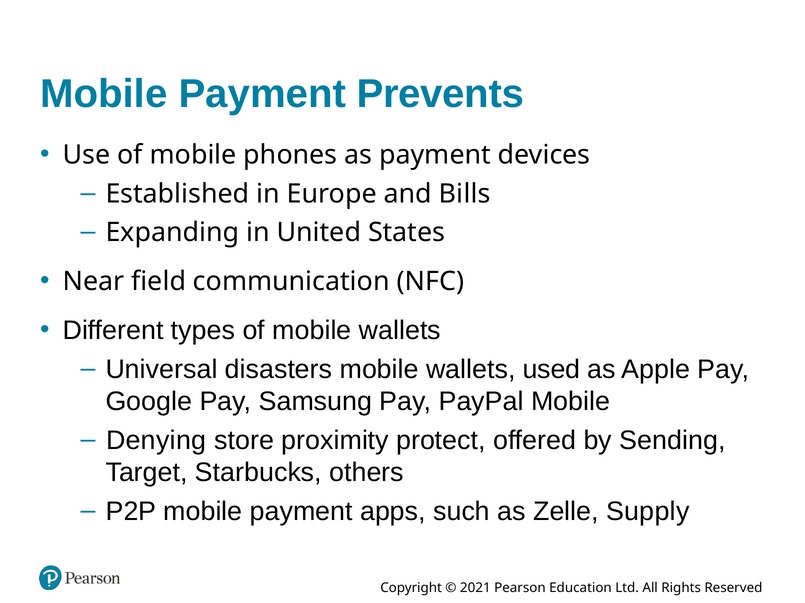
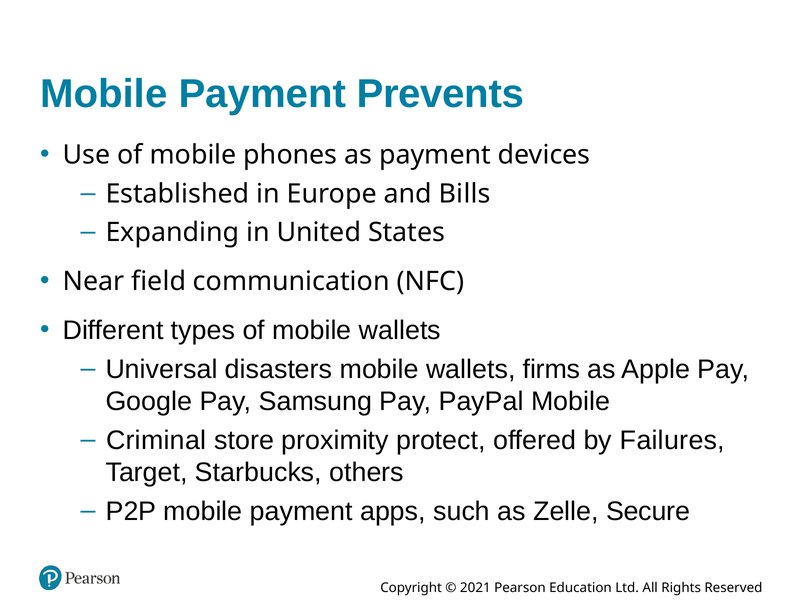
used: used -> firms (552, 370)
Denying: Denying -> Criminal (156, 441)
Sending: Sending -> Failures (672, 441)
Supply: Supply -> Secure (648, 512)
